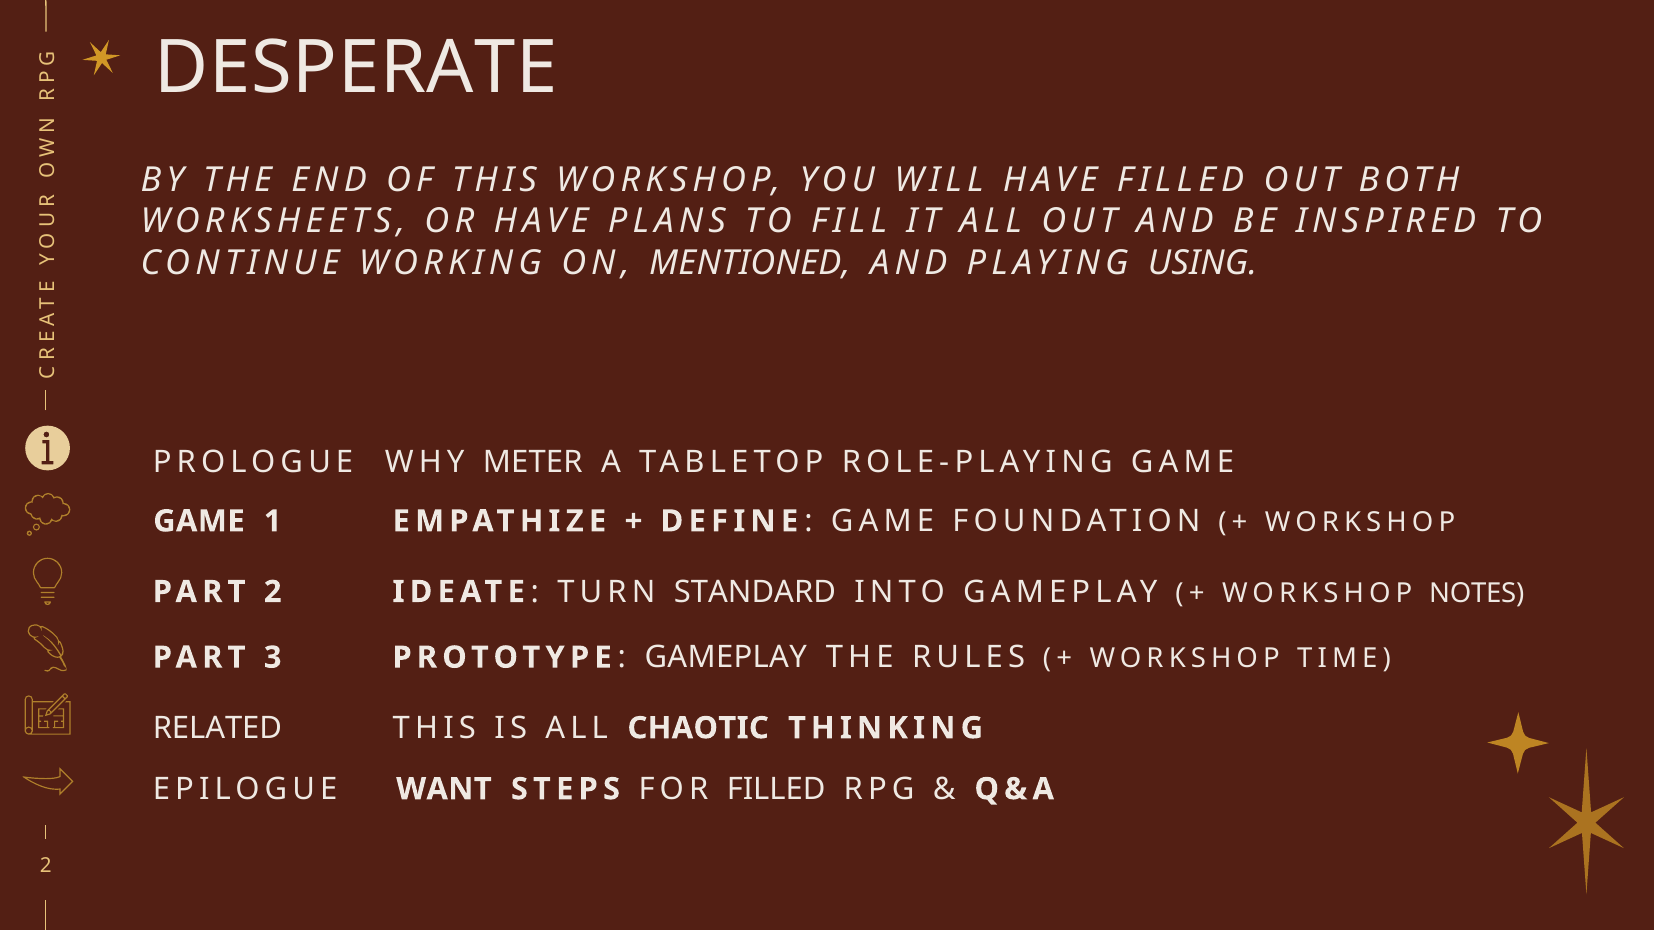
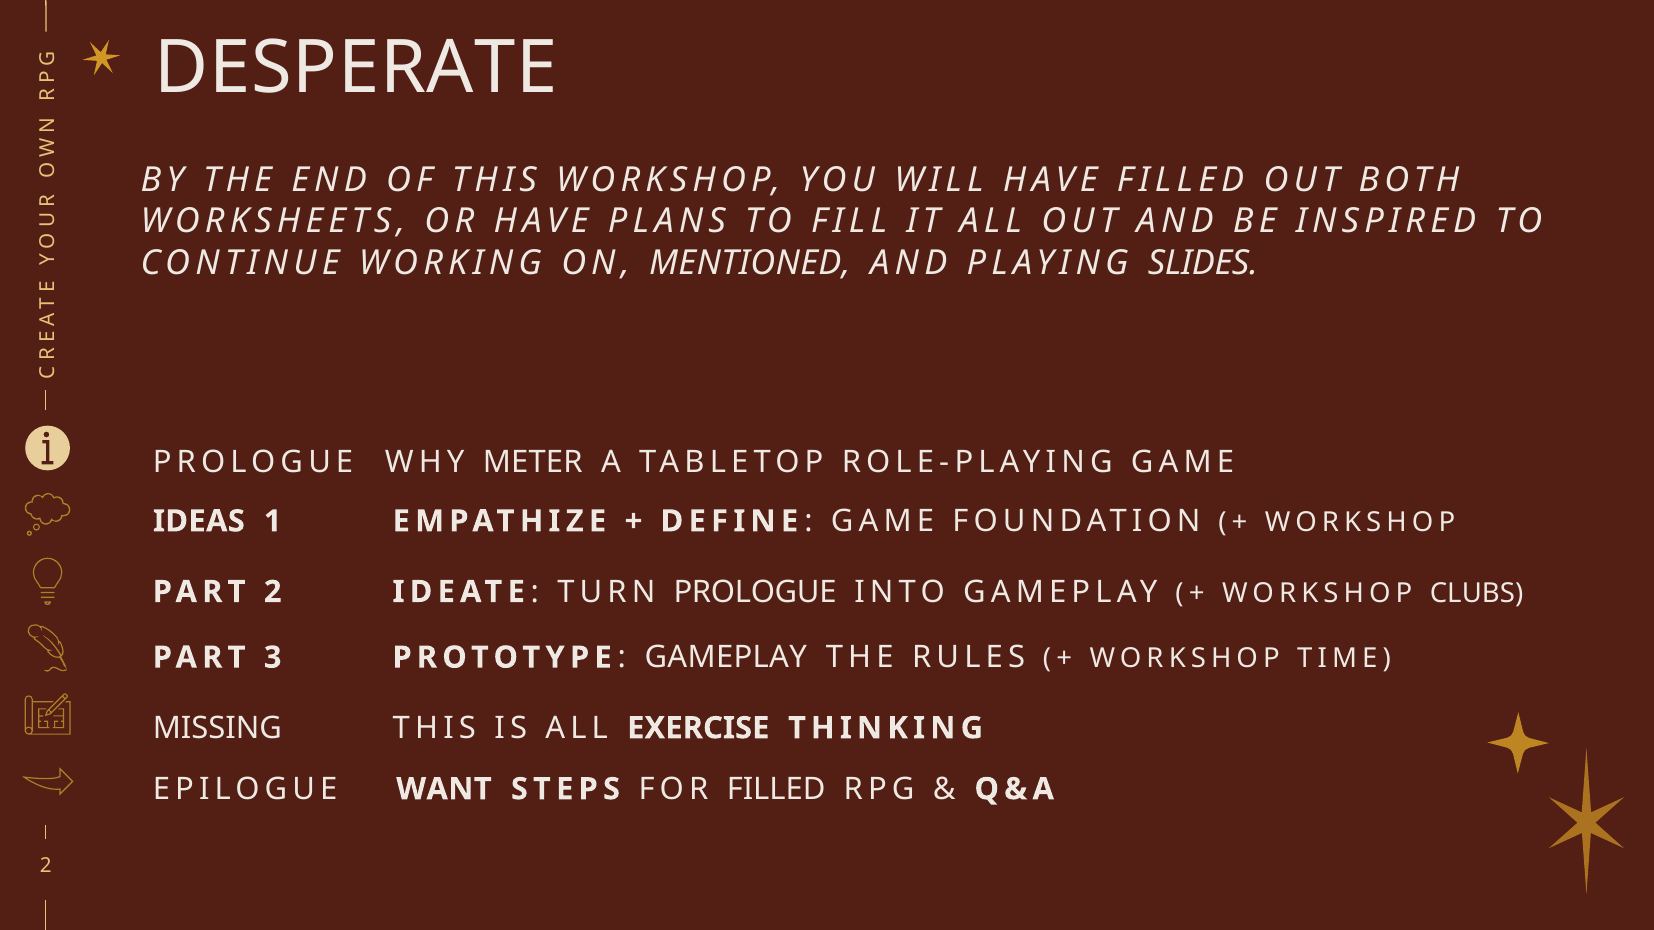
USING: USING -> SLIDES (1203, 263)
GAME: GAME -> IDEAS (199, 521)
TURN STANDARD: STANDARD -> PROLOGUE (755, 592)
NOTES: NOTES -> CLUBS (1477, 593)
RELATED: RELATED -> MISSING (217, 728)
CHAOTIC: CHAOTIC -> EXERCISE (698, 728)
